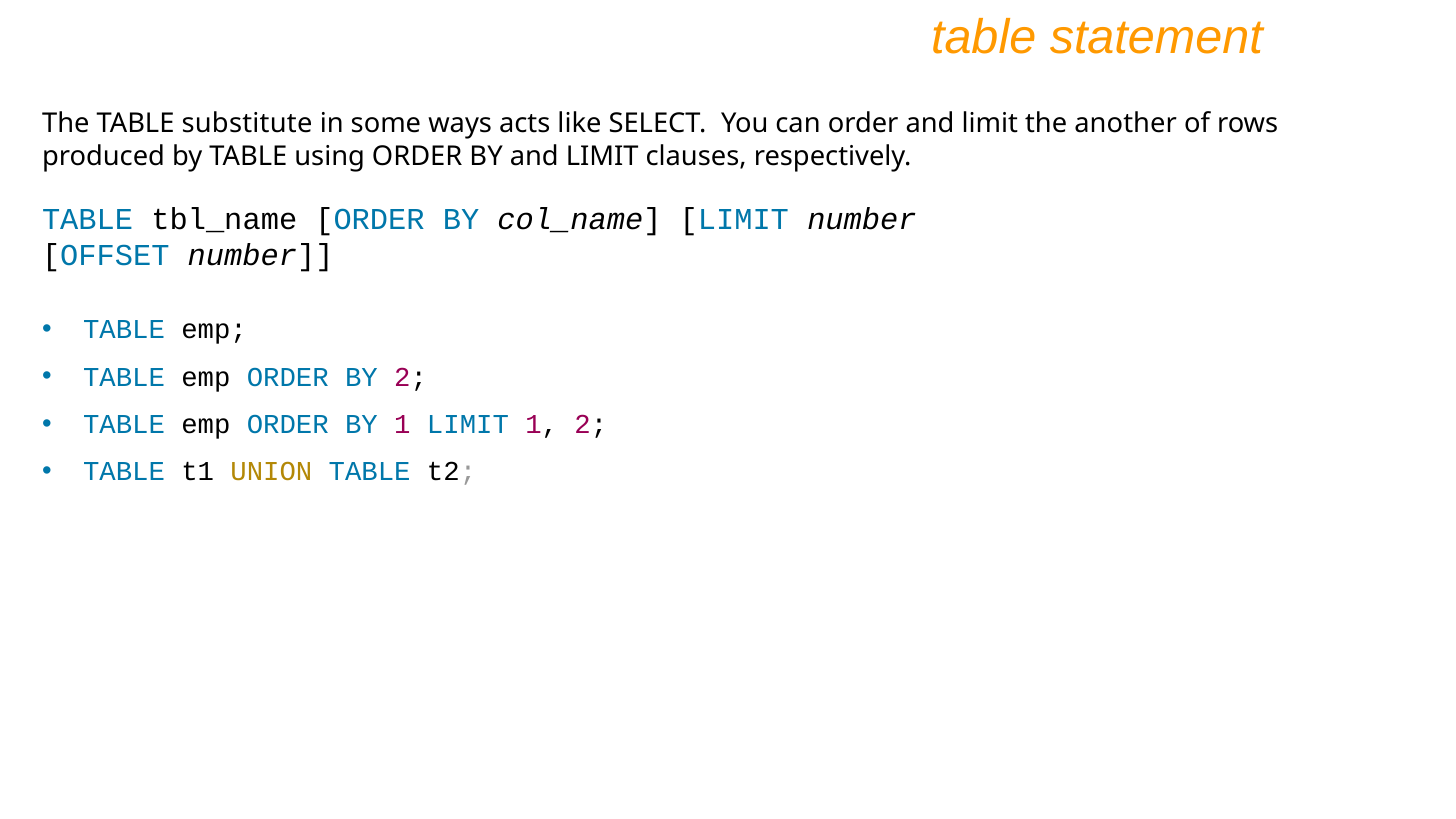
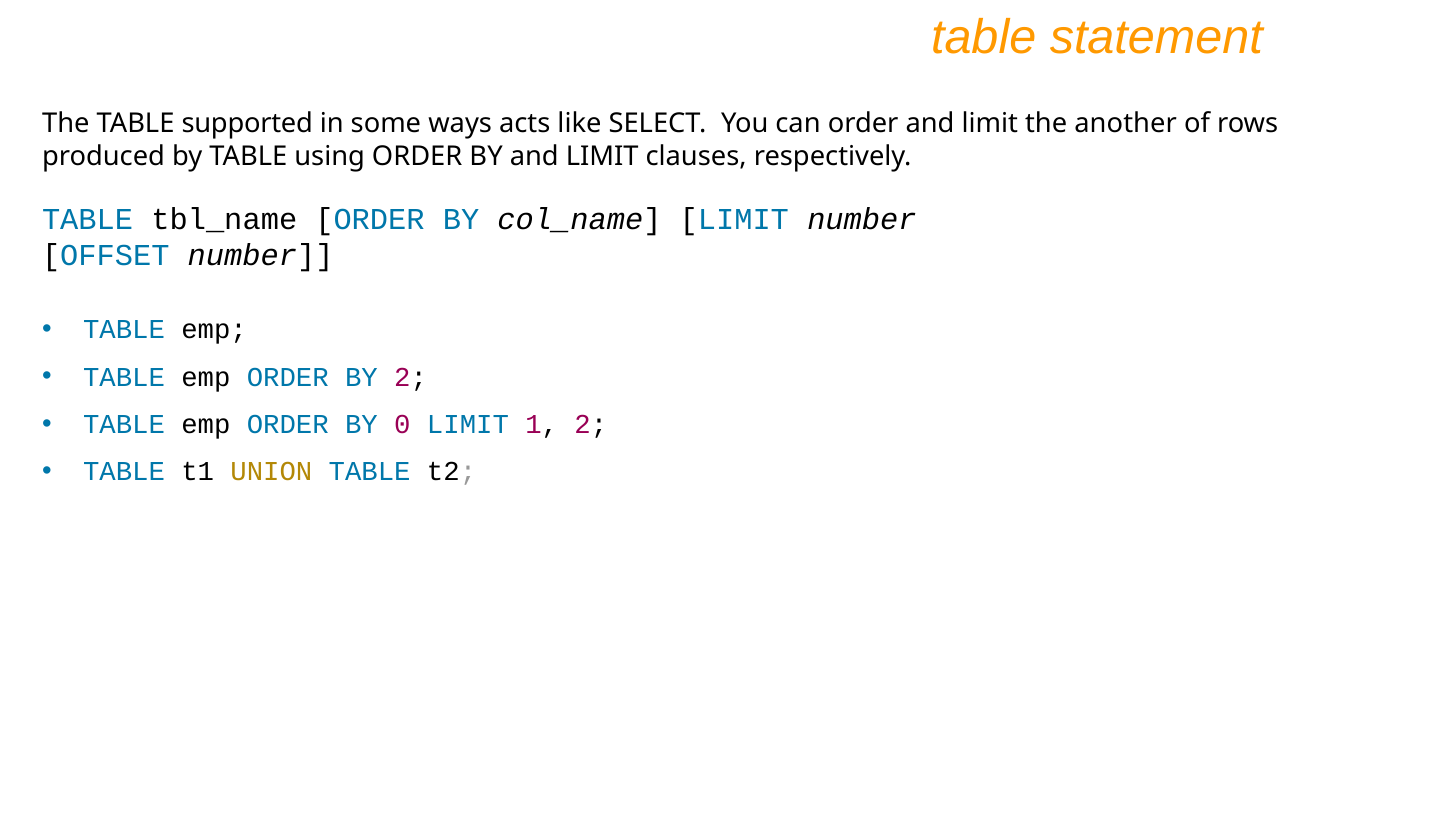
substitute: substitute -> supported (247, 124)
BY 1: 1 -> 0 (402, 425)
